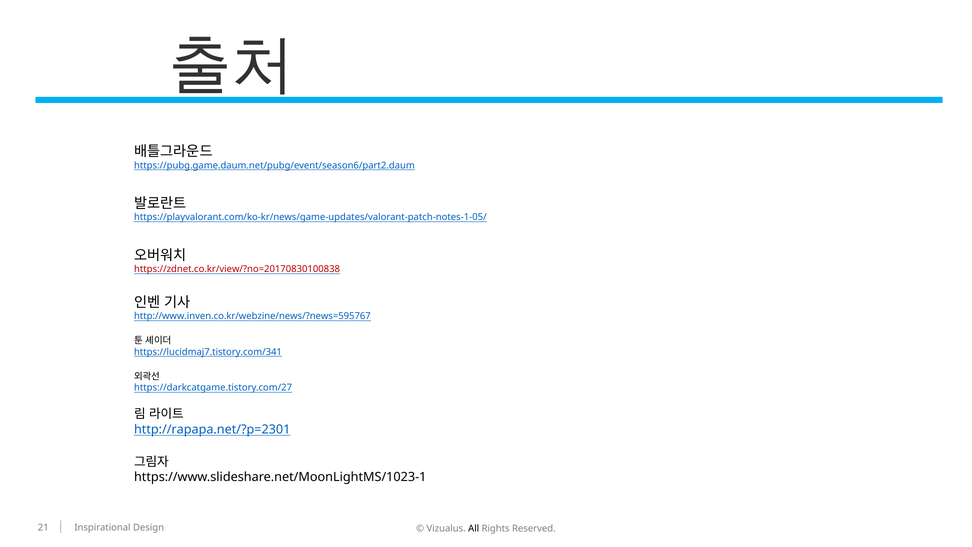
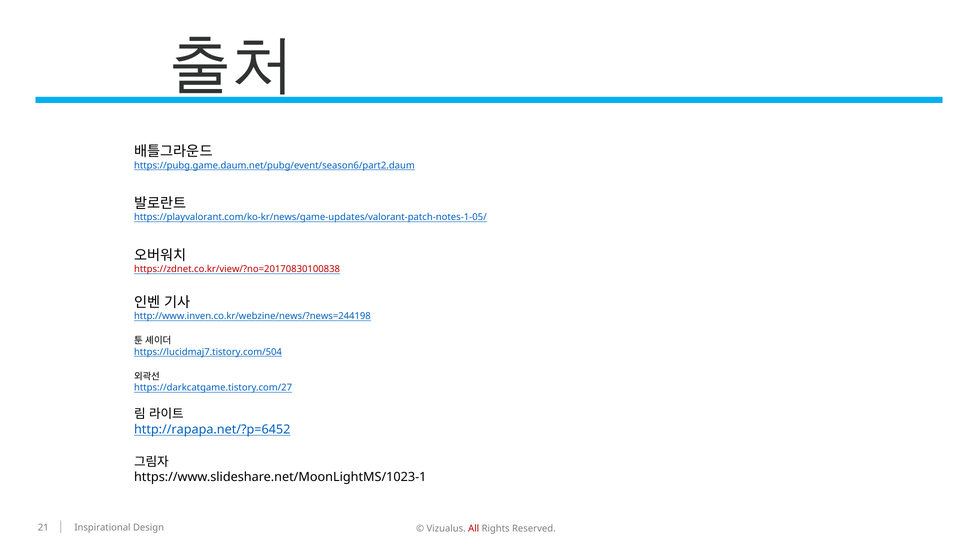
http://www.inven.co.kr/webzine/news/?news=595767: http://www.inven.co.kr/webzine/news/?news=595767 -> http://www.inven.co.kr/webzine/news/?news=244198 (252, 316)
https://lucidmaj7.tistory.com/341: https://lucidmaj7.tistory.com/341 -> https://lucidmaj7.tistory.com/504 (208, 352)
http://rapapa.net/?p=2301: http://rapapa.net/?p=2301 -> http://rapapa.net/?p=6452 (212, 429)
All colour: black -> red (474, 528)
